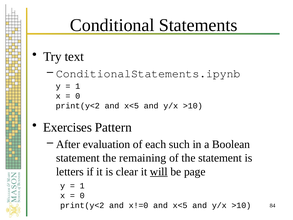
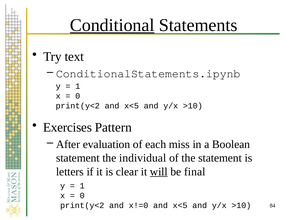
Conditional underline: none -> present (112, 25)
such: such -> miss (179, 144)
remaining: remaining -> individual (143, 158)
page: page -> final (195, 171)
